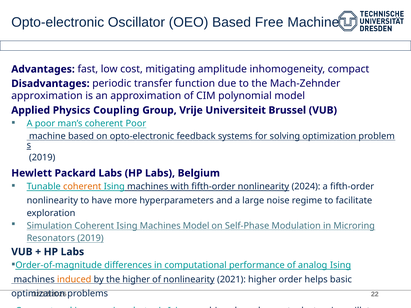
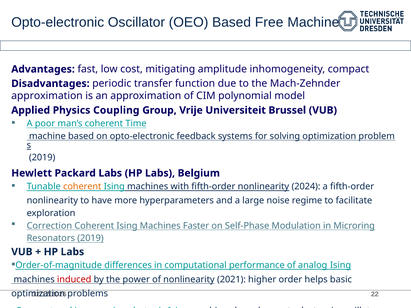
coherent Poor: Poor -> Time (136, 124)
Simulation: Simulation -> Correction (49, 226)
Machines Model: Model -> Faster (196, 226)
induced colour: orange -> red (74, 280)
the higher: higher -> power (136, 280)
